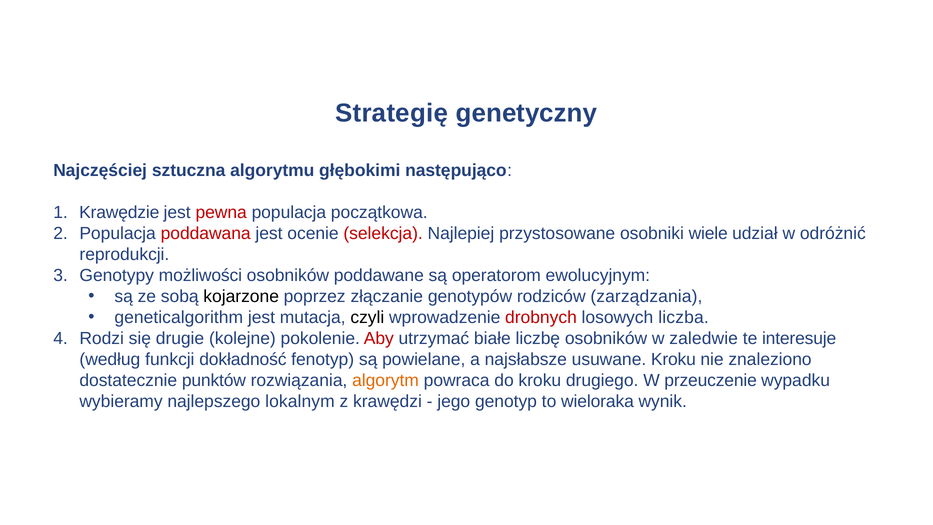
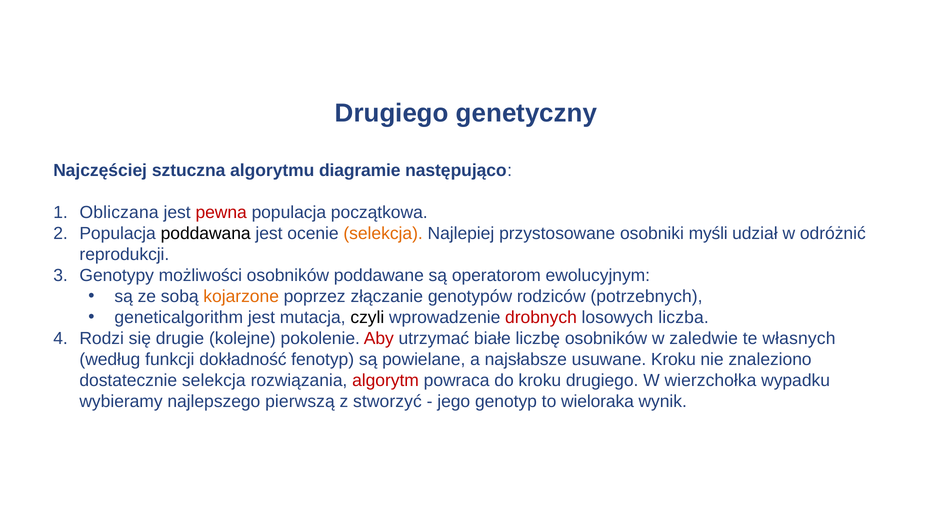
Strategię: Strategię -> Drugiego (392, 113)
głębokimi: głębokimi -> diagramie (360, 170)
Krawędzie: Krawędzie -> Obliczana (119, 212)
poddawana colour: red -> black (206, 233)
selekcja colour: red -> orange (383, 233)
wiele: wiele -> myśli (708, 233)
kojarzone colour: black -> orange (241, 296)
zarządzania: zarządzania -> potrzebnych (646, 296)
interesuje: interesuje -> własnych (799, 338)
dostatecznie punktów: punktów -> selekcja (214, 380)
algorytm colour: orange -> red (386, 380)
przeuczenie: przeuczenie -> wierzchołka (711, 380)
lokalnym: lokalnym -> pierwszą (300, 401)
krawędzi: krawędzi -> stworzyć (387, 401)
